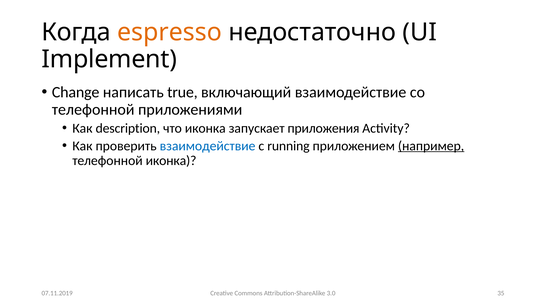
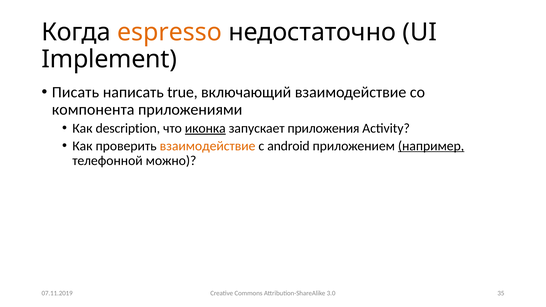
Change: Change -> Писать (75, 92)
телефонной: телефонной -> компонента (93, 110)
иконка underline: none -> present (205, 128)
взаимодействие colour: blue -> orange (208, 146)
running: running -> android (288, 146)
телефонной иконка: иконка -> можно (171, 161)
